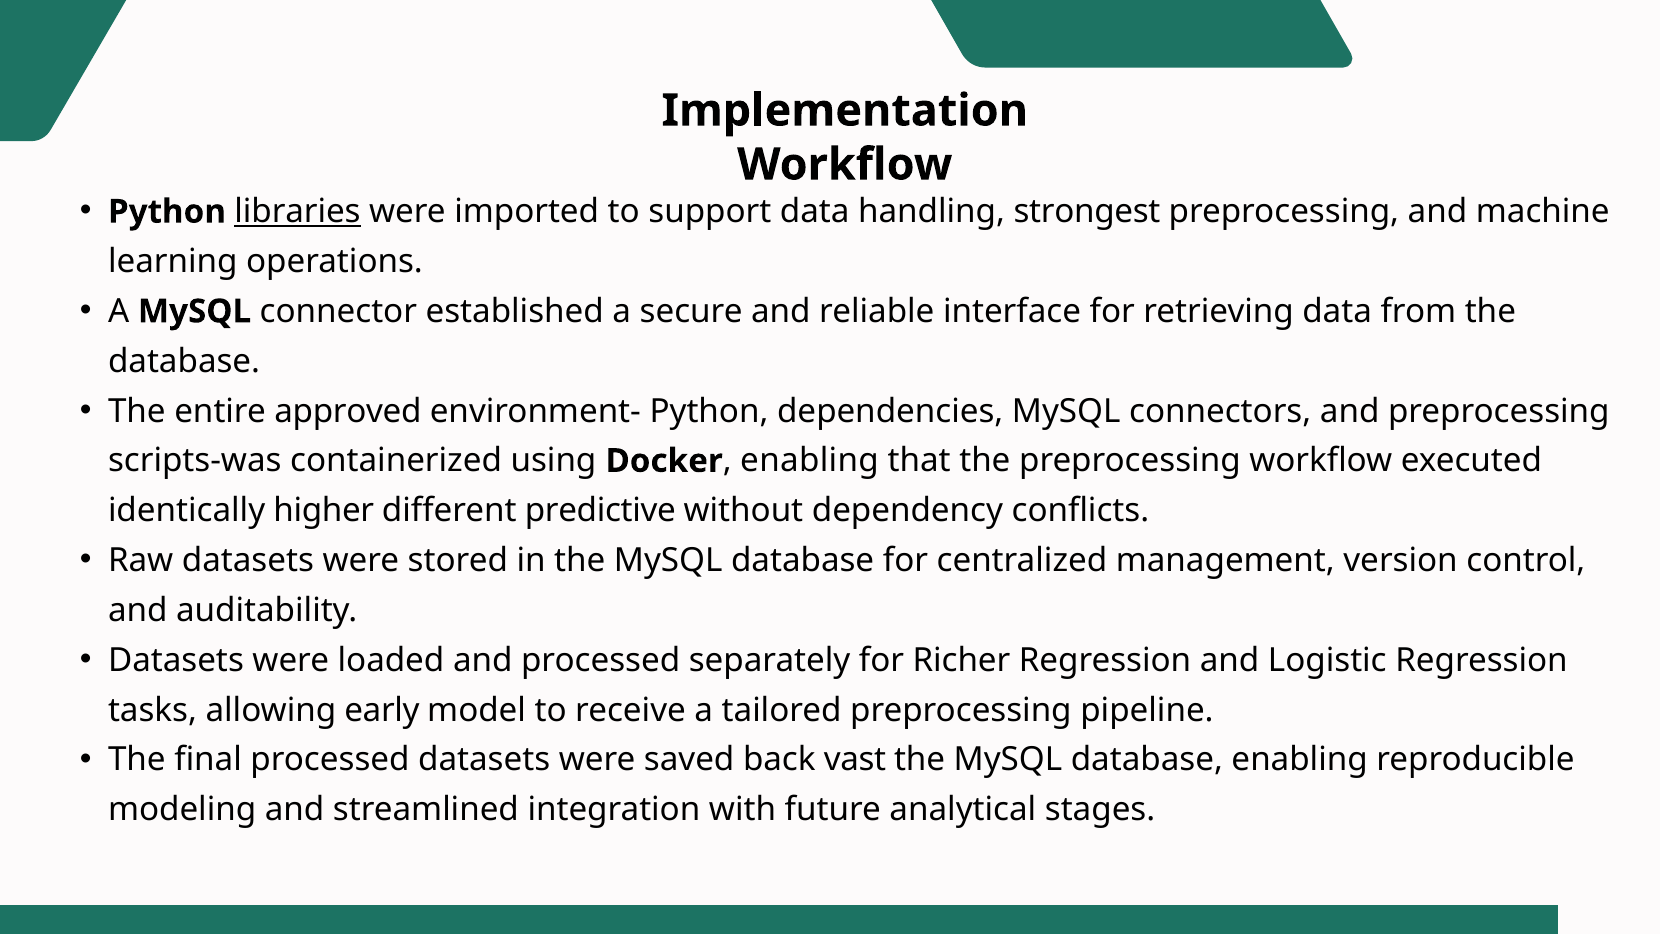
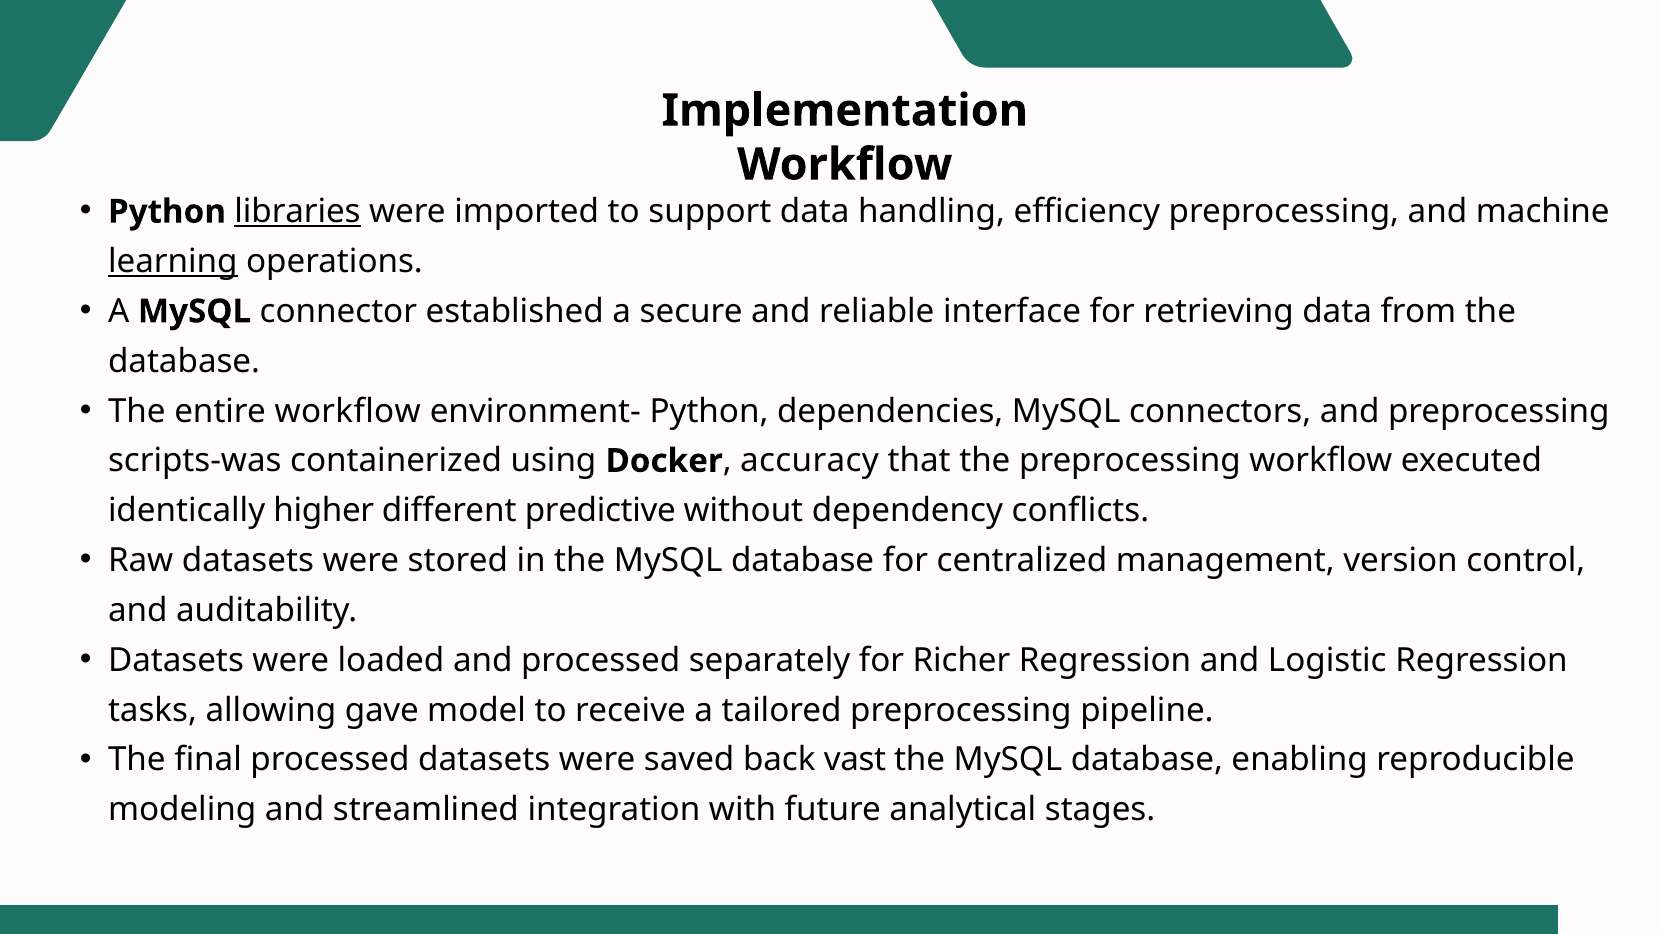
strongest: strongest -> efficiency (1087, 212)
learning underline: none -> present (173, 262)
entire approved: approved -> workflow (348, 411)
enabling: enabling -> accuracy (810, 461)
early: early -> gave (382, 710)
